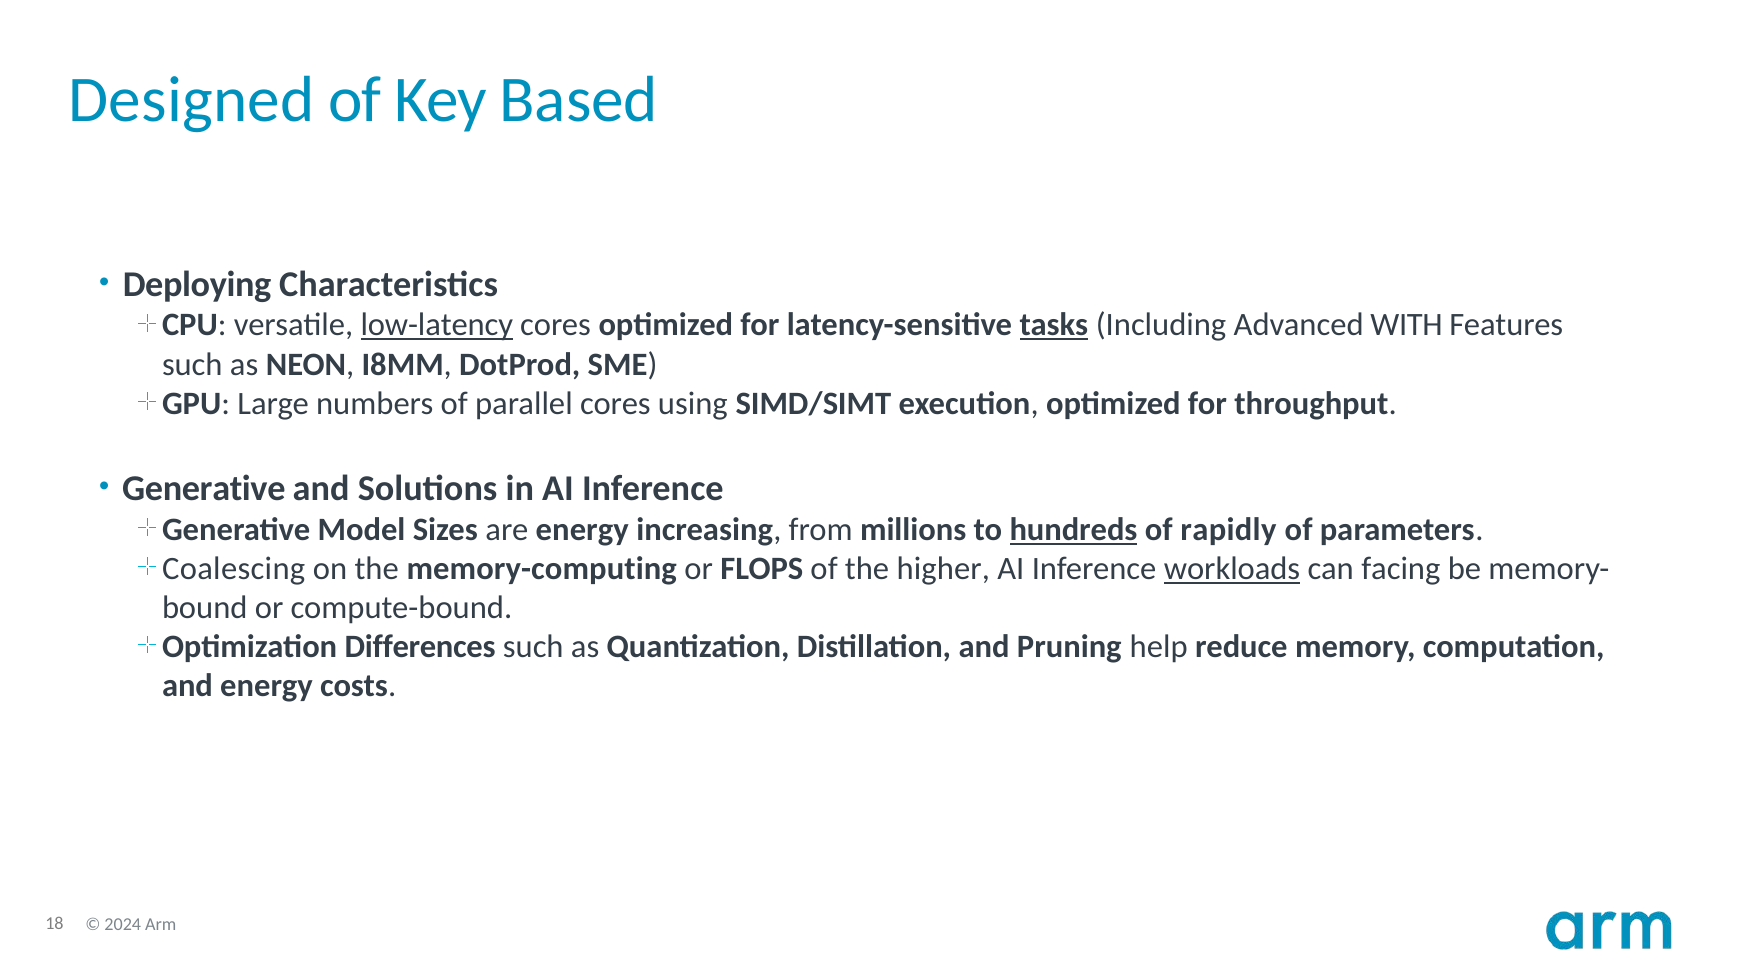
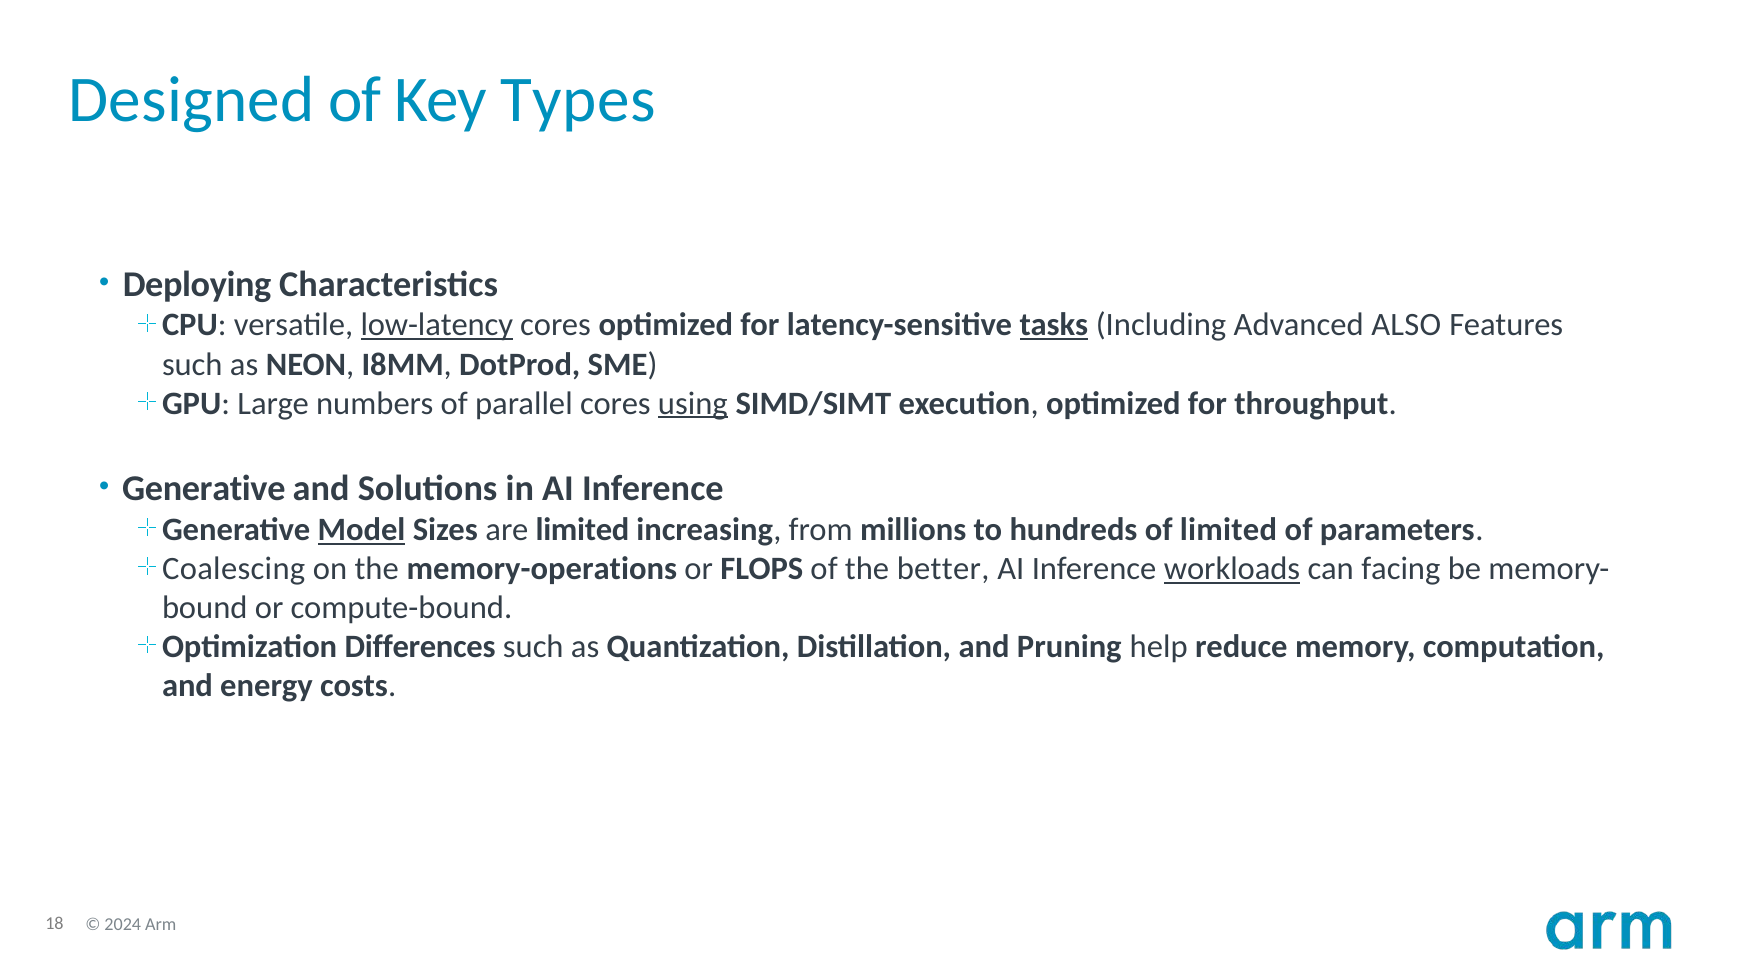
Based: Based -> Types (578, 100)
WITH: WITH -> ALSO (1406, 325)
using underline: none -> present (693, 404)
Model underline: none -> present (361, 530)
are energy: energy -> limited (582, 530)
hundreds underline: present -> none (1073, 530)
of rapidly: rapidly -> limited (1228, 530)
memory-computing: memory-computing -> memory-operations (542, 569)
higher: higher -> better (943, 569)
